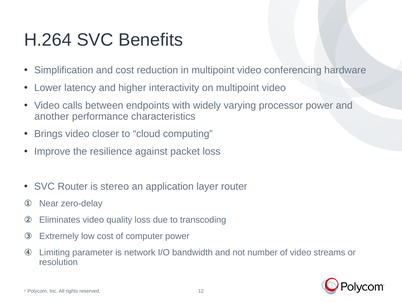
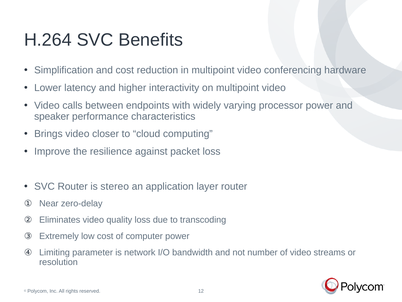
another: another -> speaker (52, 116)
